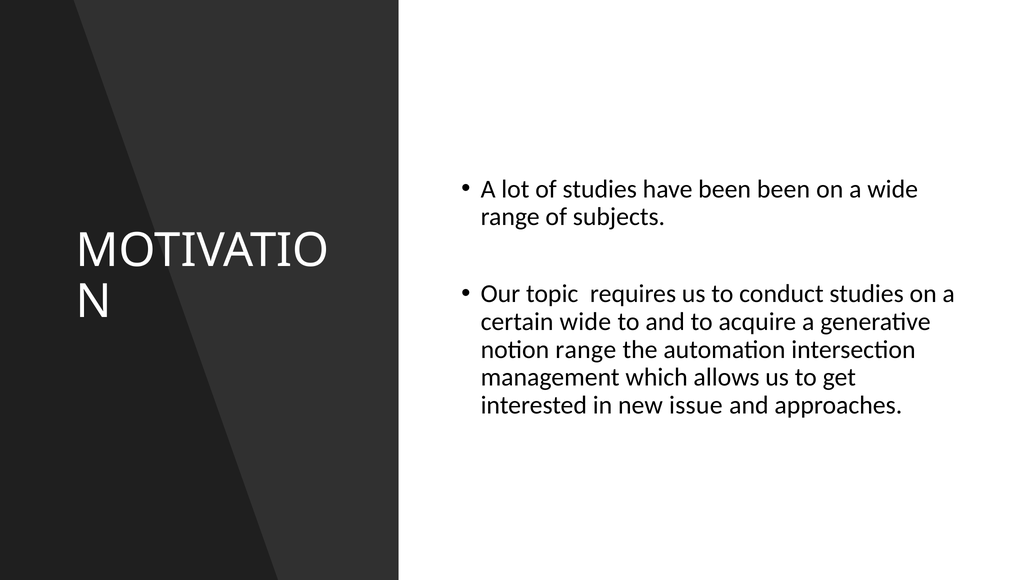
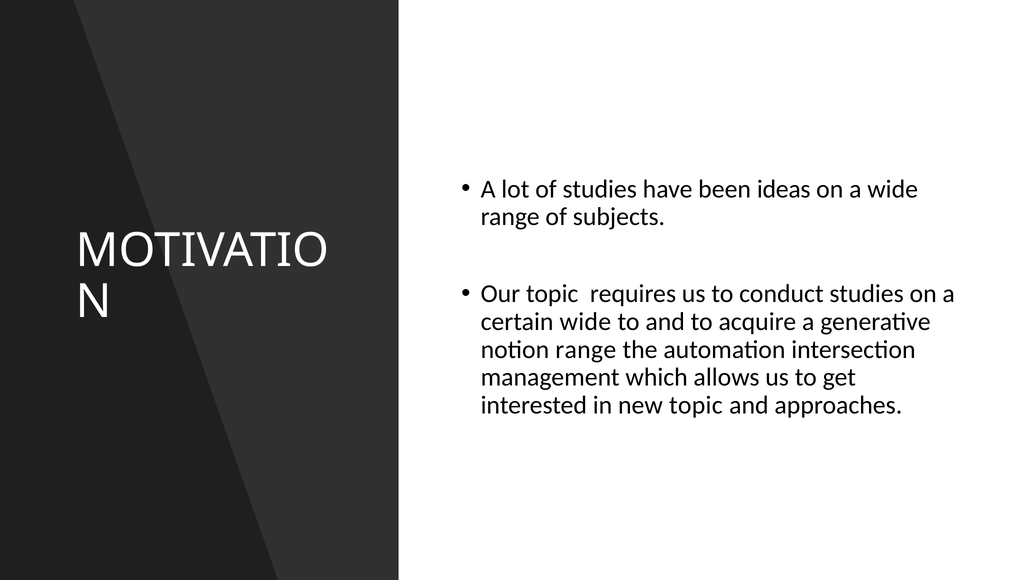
been been: been -> ideas (784, 189)
new issue: issue -> topic (696, 406)
